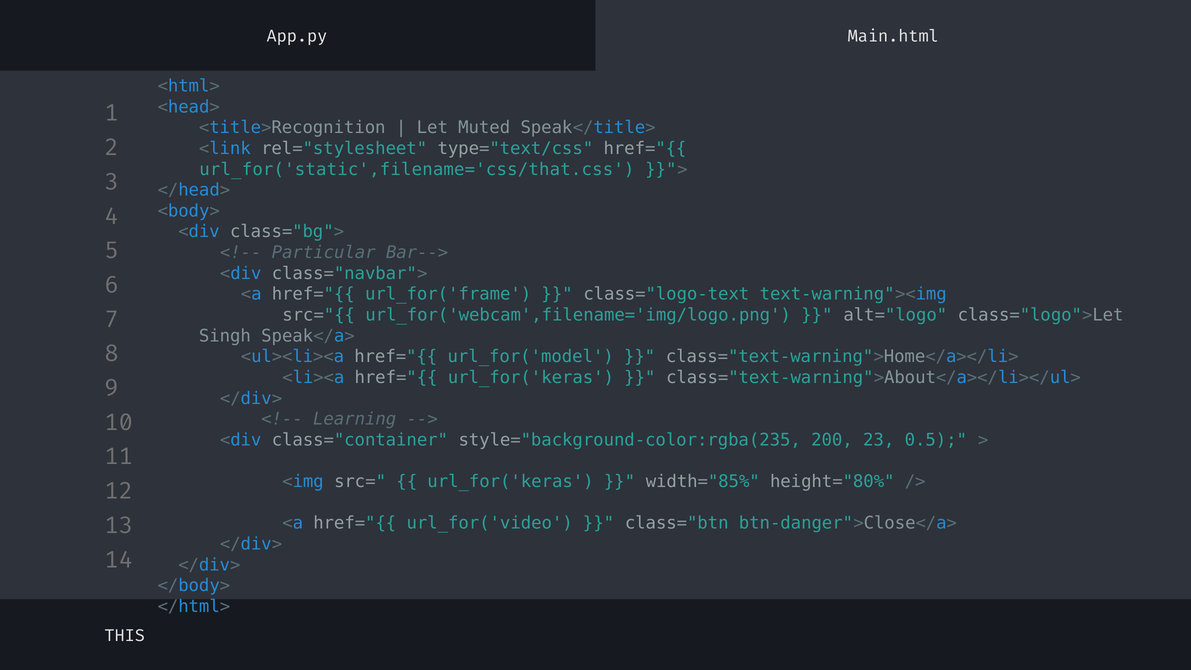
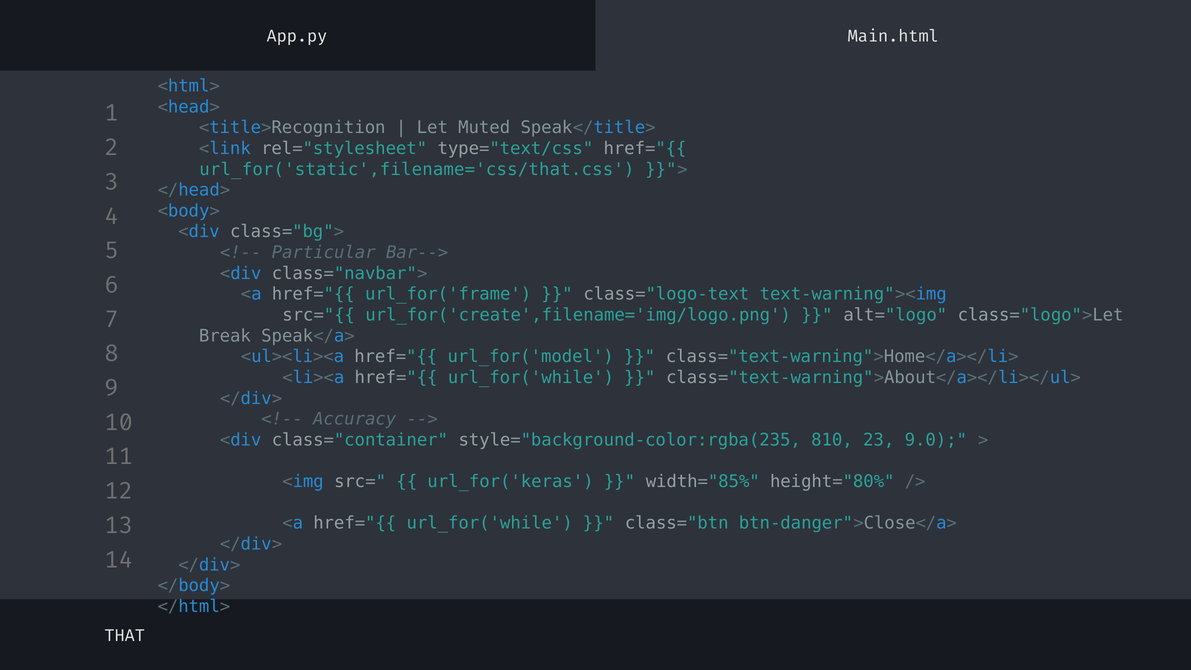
url_for('webcam',filename='img/logo.png: url_for('webcam',filename='img/logo.png -> url_for('create',filename='img/logo.png (578, 315)
Singh: Singh -> Break (225, 336)
<li><a href="{{ url_for('keras: url_for('keras -> url_for('while (531, 377)
Learning: Learning -> Accuracy (355, 419)
200: 200 -> 810 (832, 440)
0.5: 0.5 -> 9.0 (936, 440)
<a href="{{ url_for('video: url_for('video -> url_for('while (490, 523)
THIS: THIS -> THAT (125, 636)
